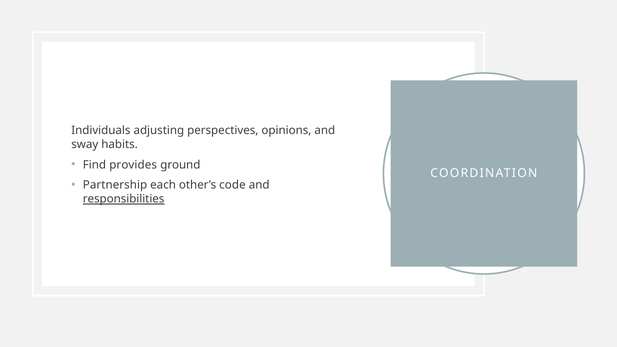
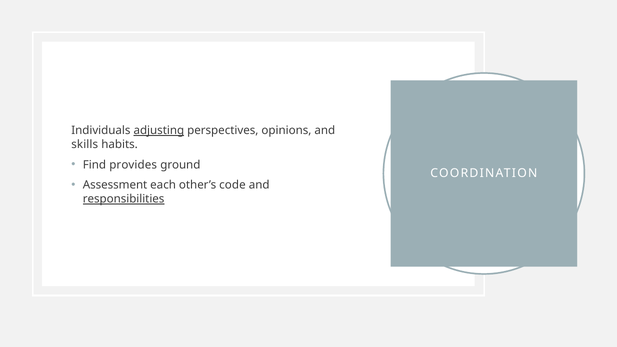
adjusting underline: none -> present (159, 131)
sway: sway -> skills (85, 144)
Partnership: Partnership -> Assessment (115, 185)
